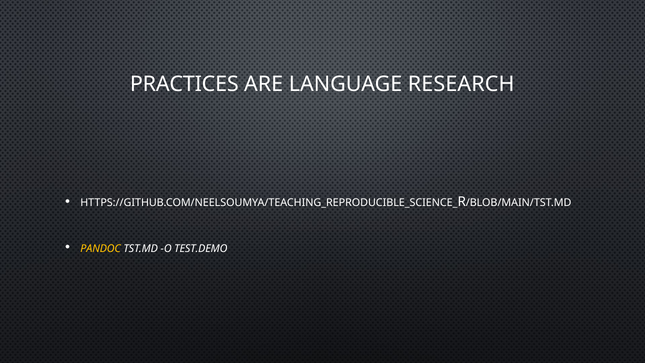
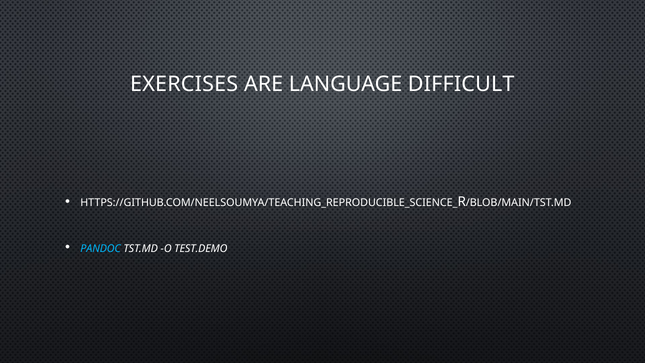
PRACTICES: PRACTICES -> EXERCISES (184, 84)
RESEARCH: RESEARCH -> DIFFICULT (461, 84)
PANDOC colour: yellow -> light blue (101, 248)
